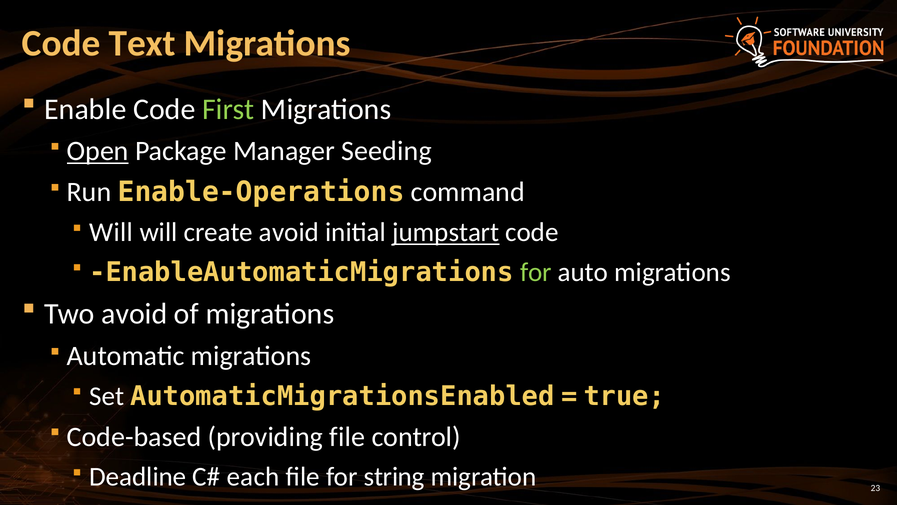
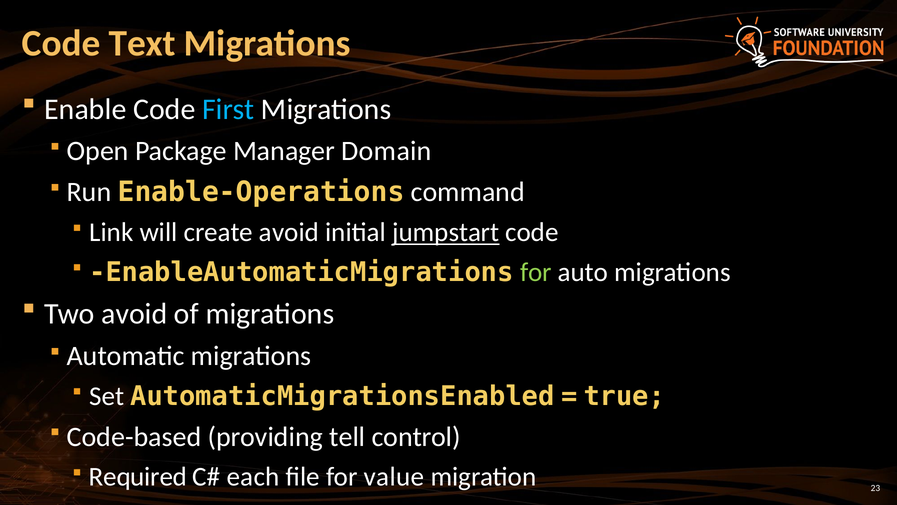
First colour: light green -> light blue (228, 109)
Open underline: present -> none (98, 151)
Seeding: Seeding -> Domain (387, 151)
Will: Will -> Link (111, 232)
providing file: file -> tell (347, 436)
Deadline: Deadline -> Required (138, 477)
string: string -> value (394, 477)
